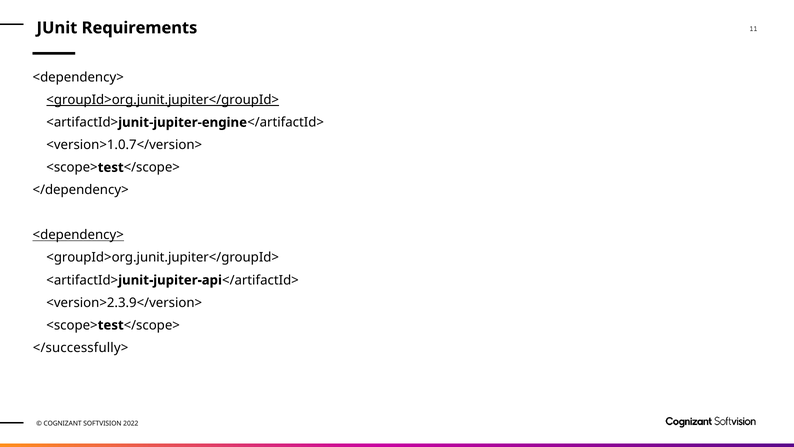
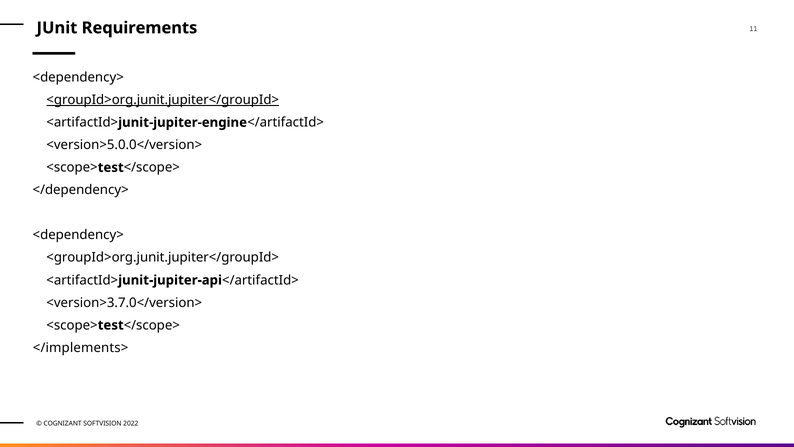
<version>1.0.7</version>: <version>1.0.7</version> -> <version>5.0.0</version> (124, 145)
<dependency> underline: present -> none (78, 235)
<version>2.3.9</version>: <version>2.3.9</version> -> <version>3.7.0</version> (124, 302)
</successfully>: </successfully> -> </implements> (81, 347)
